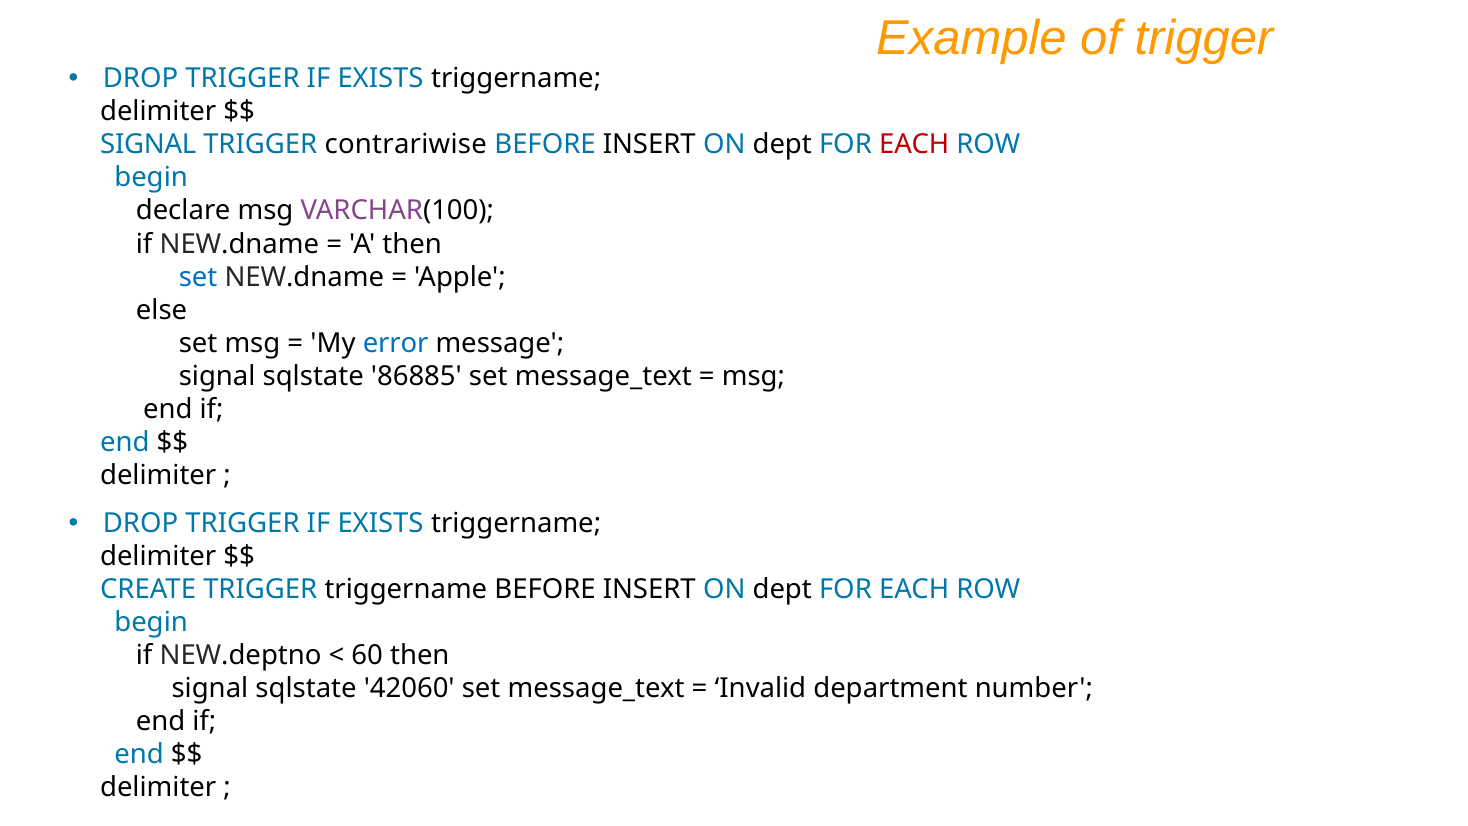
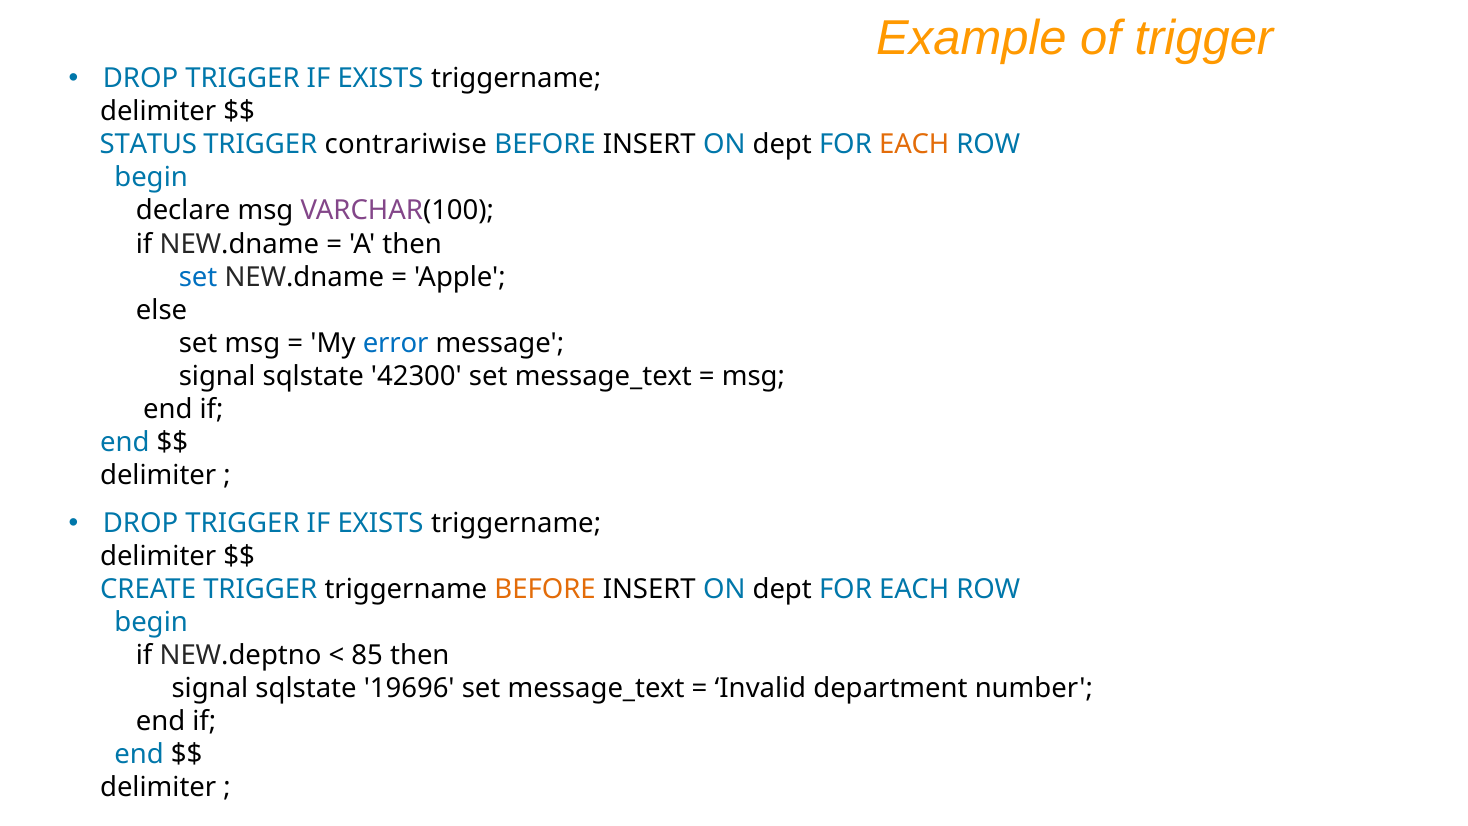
SIGNAL: SIGNAL -> STATUS (148, 145)
EACH colour: red -> orange (914, 145)
86885: 86885 -> 42300 (416, 376)
BEFORE colour: black -> orange (545, 589)
60: 60 -> 85 (367, 655)
42060: 42060 -> 19696 (409, 689)
